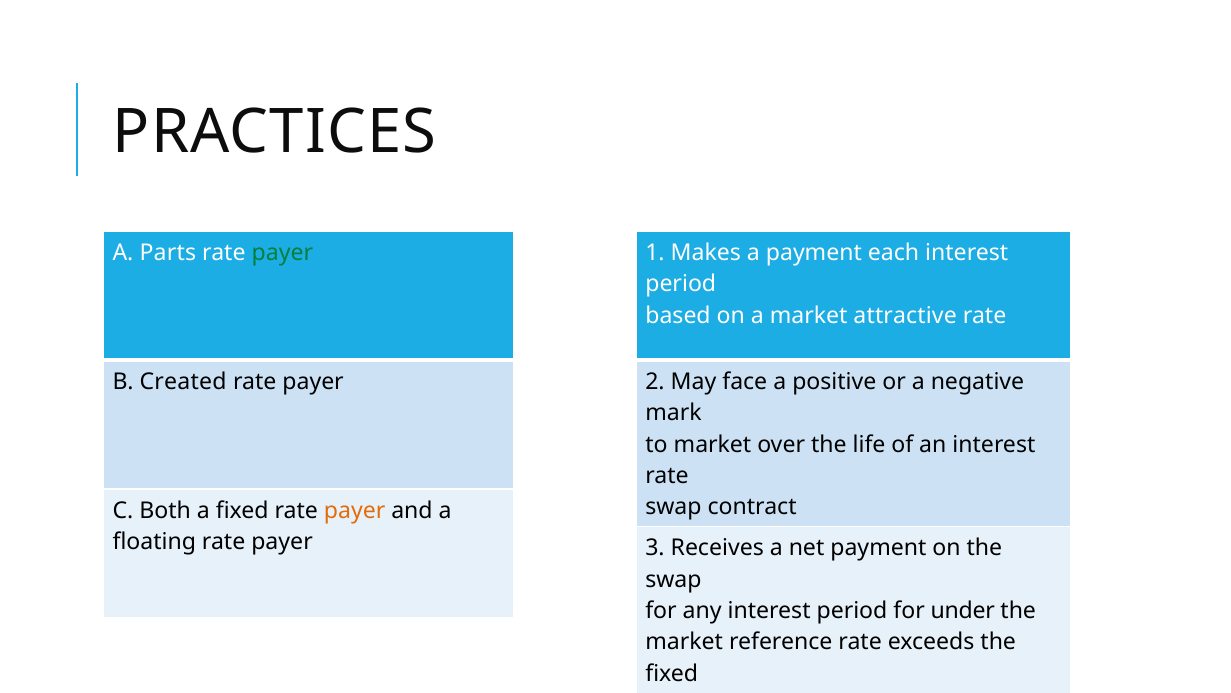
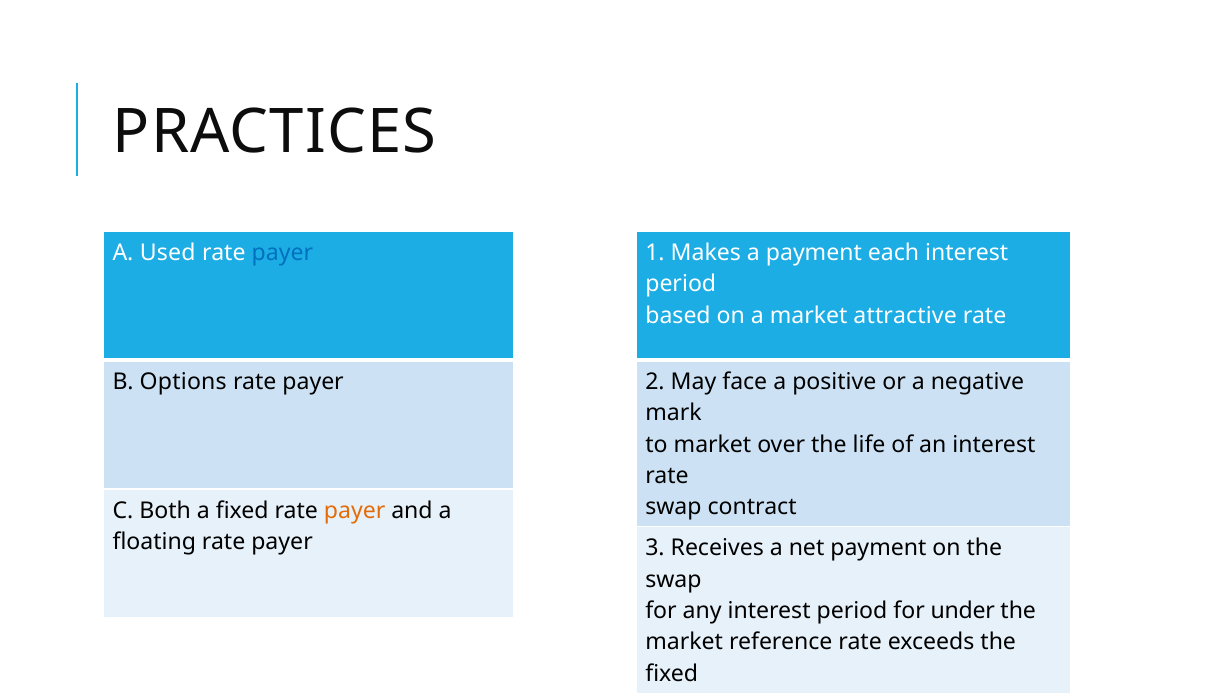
Parts: Parts -> Used (168, 252)
payer colour: green -> blue (282, 252)
Created: Created -> Options (183, 381)
